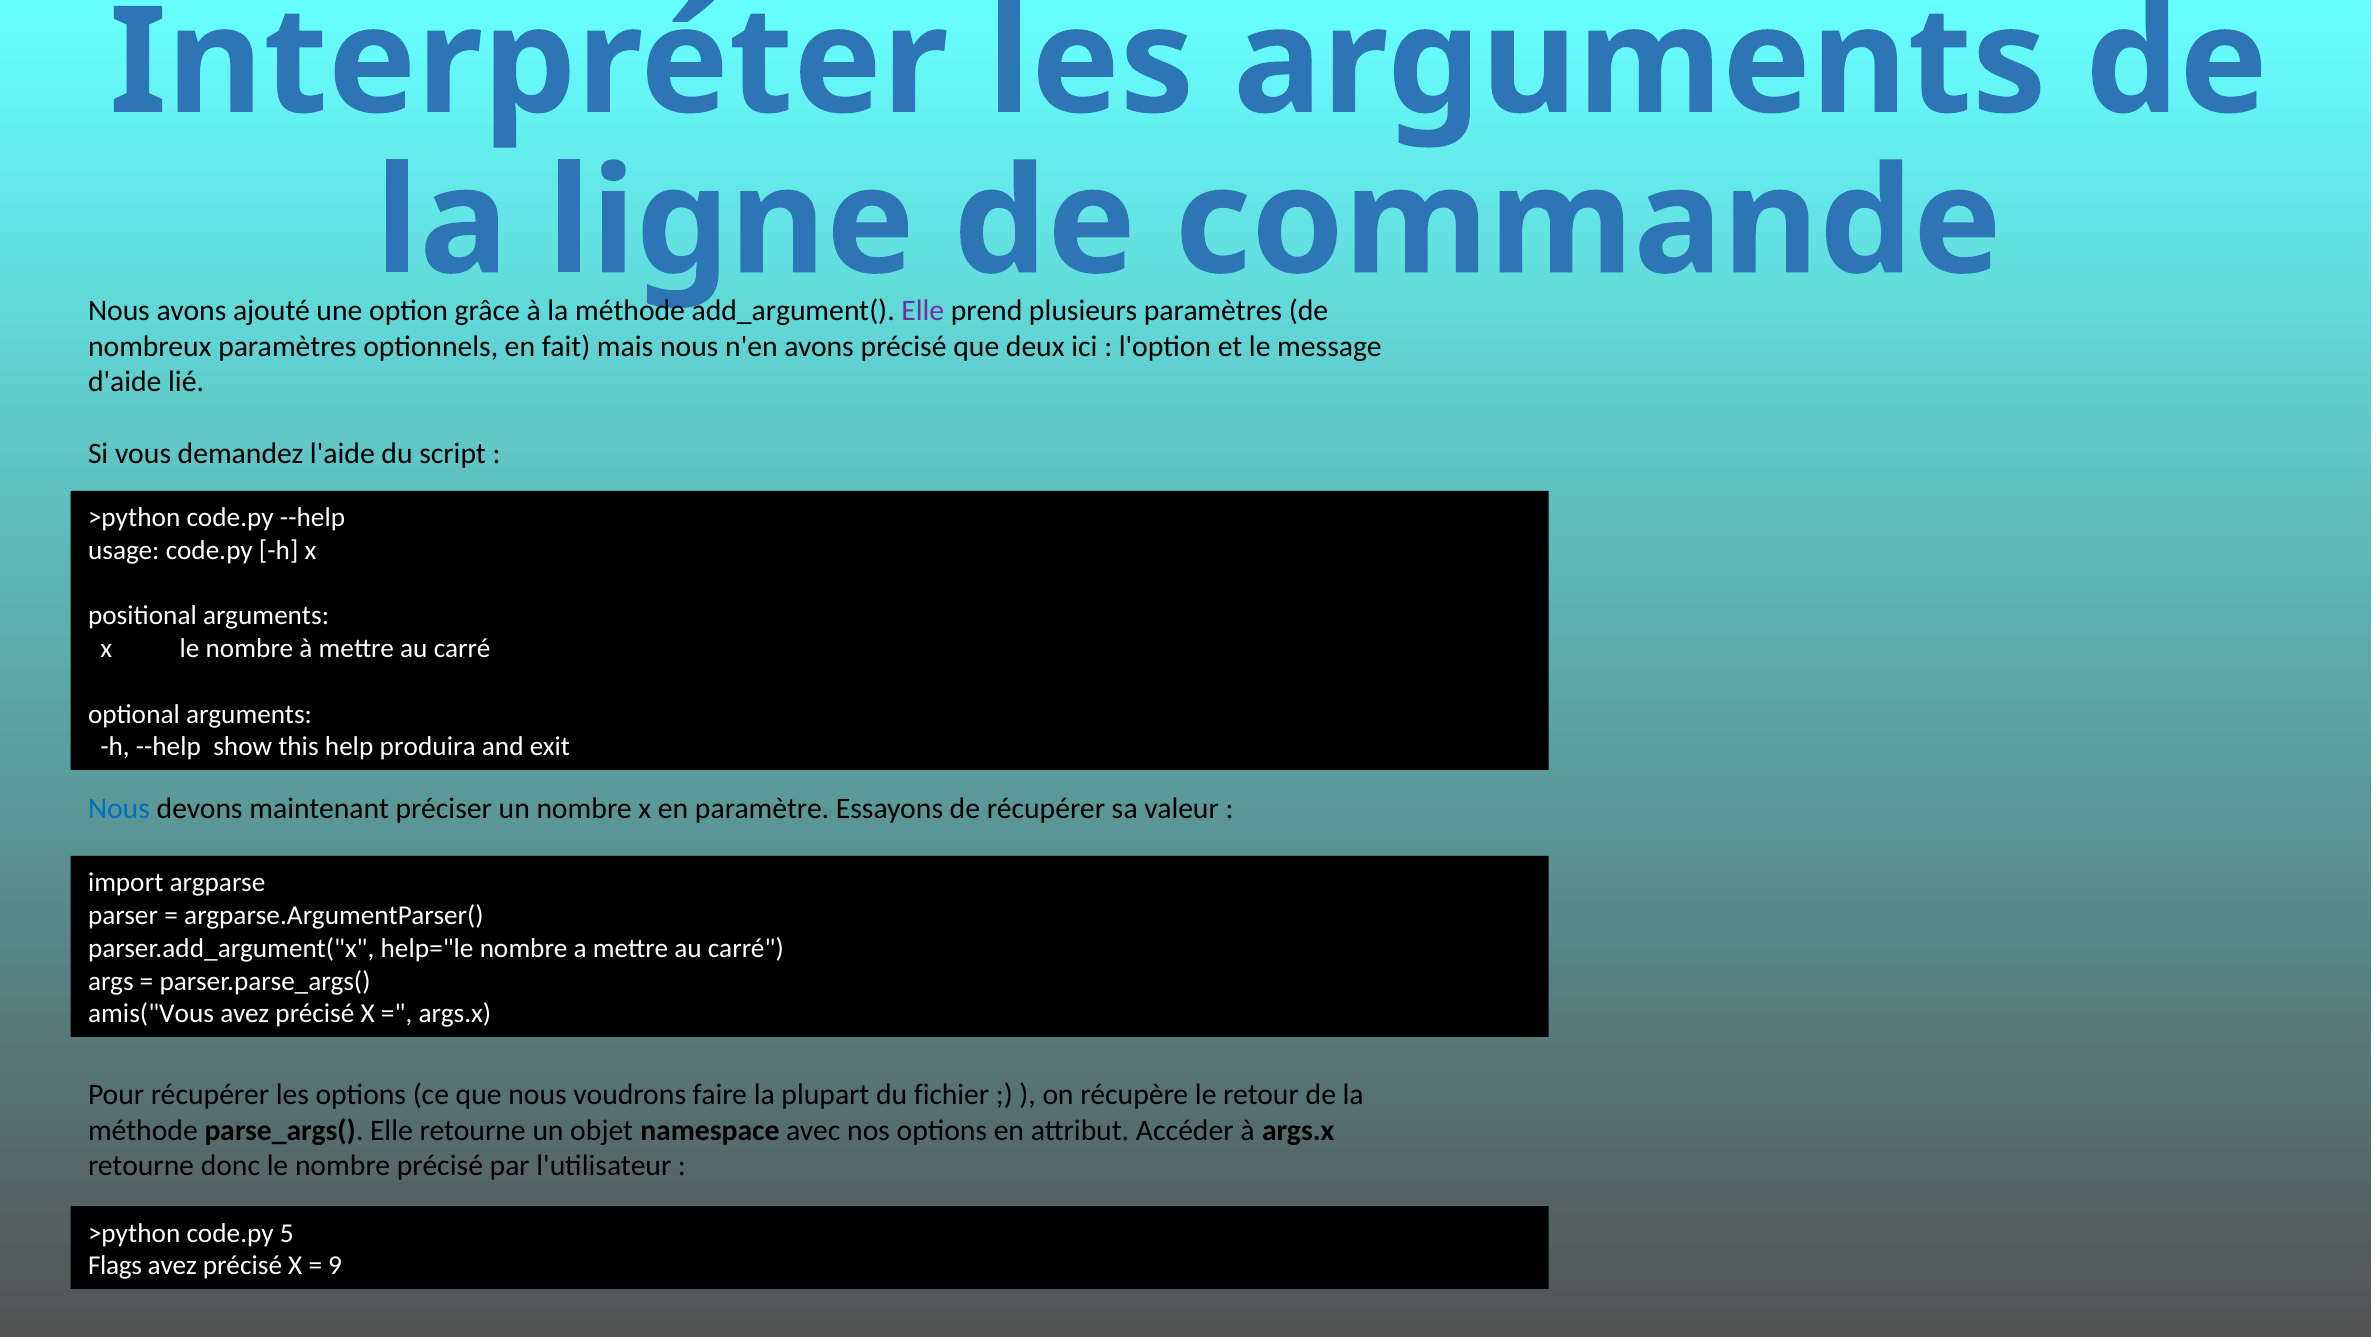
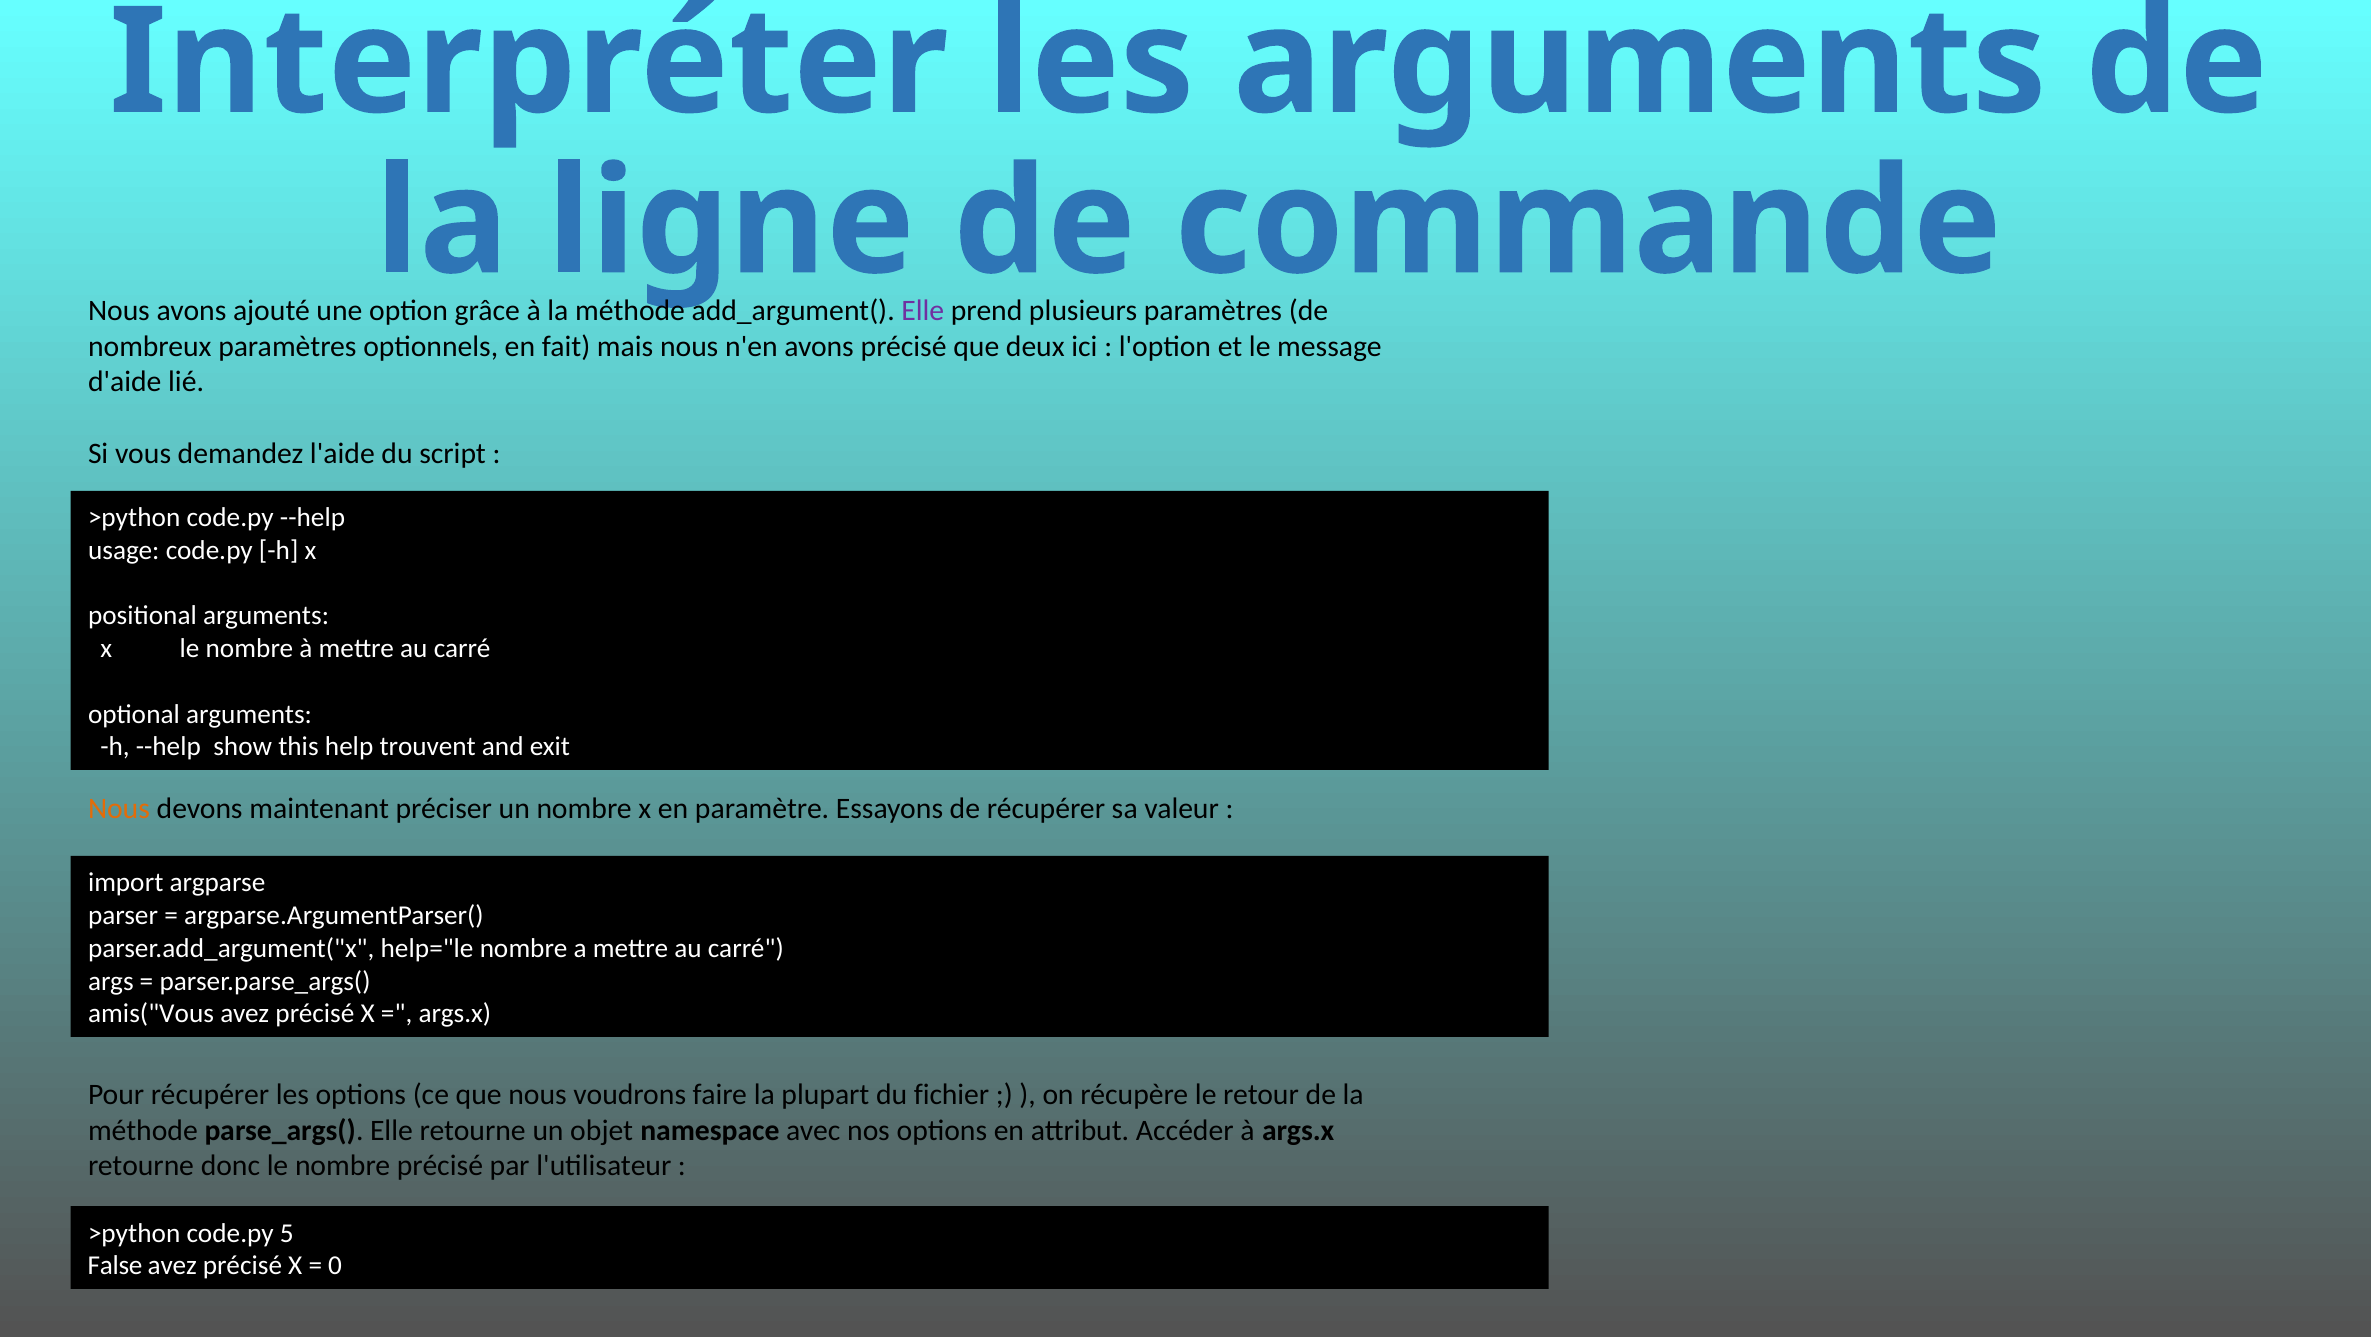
produira: produira -> trouvent (428, 747)
Nous colour: blue -> orange (119, 809)
Flags: Flags -> False (115, 1266)
9: 9 -> 0 (335, 1266)
